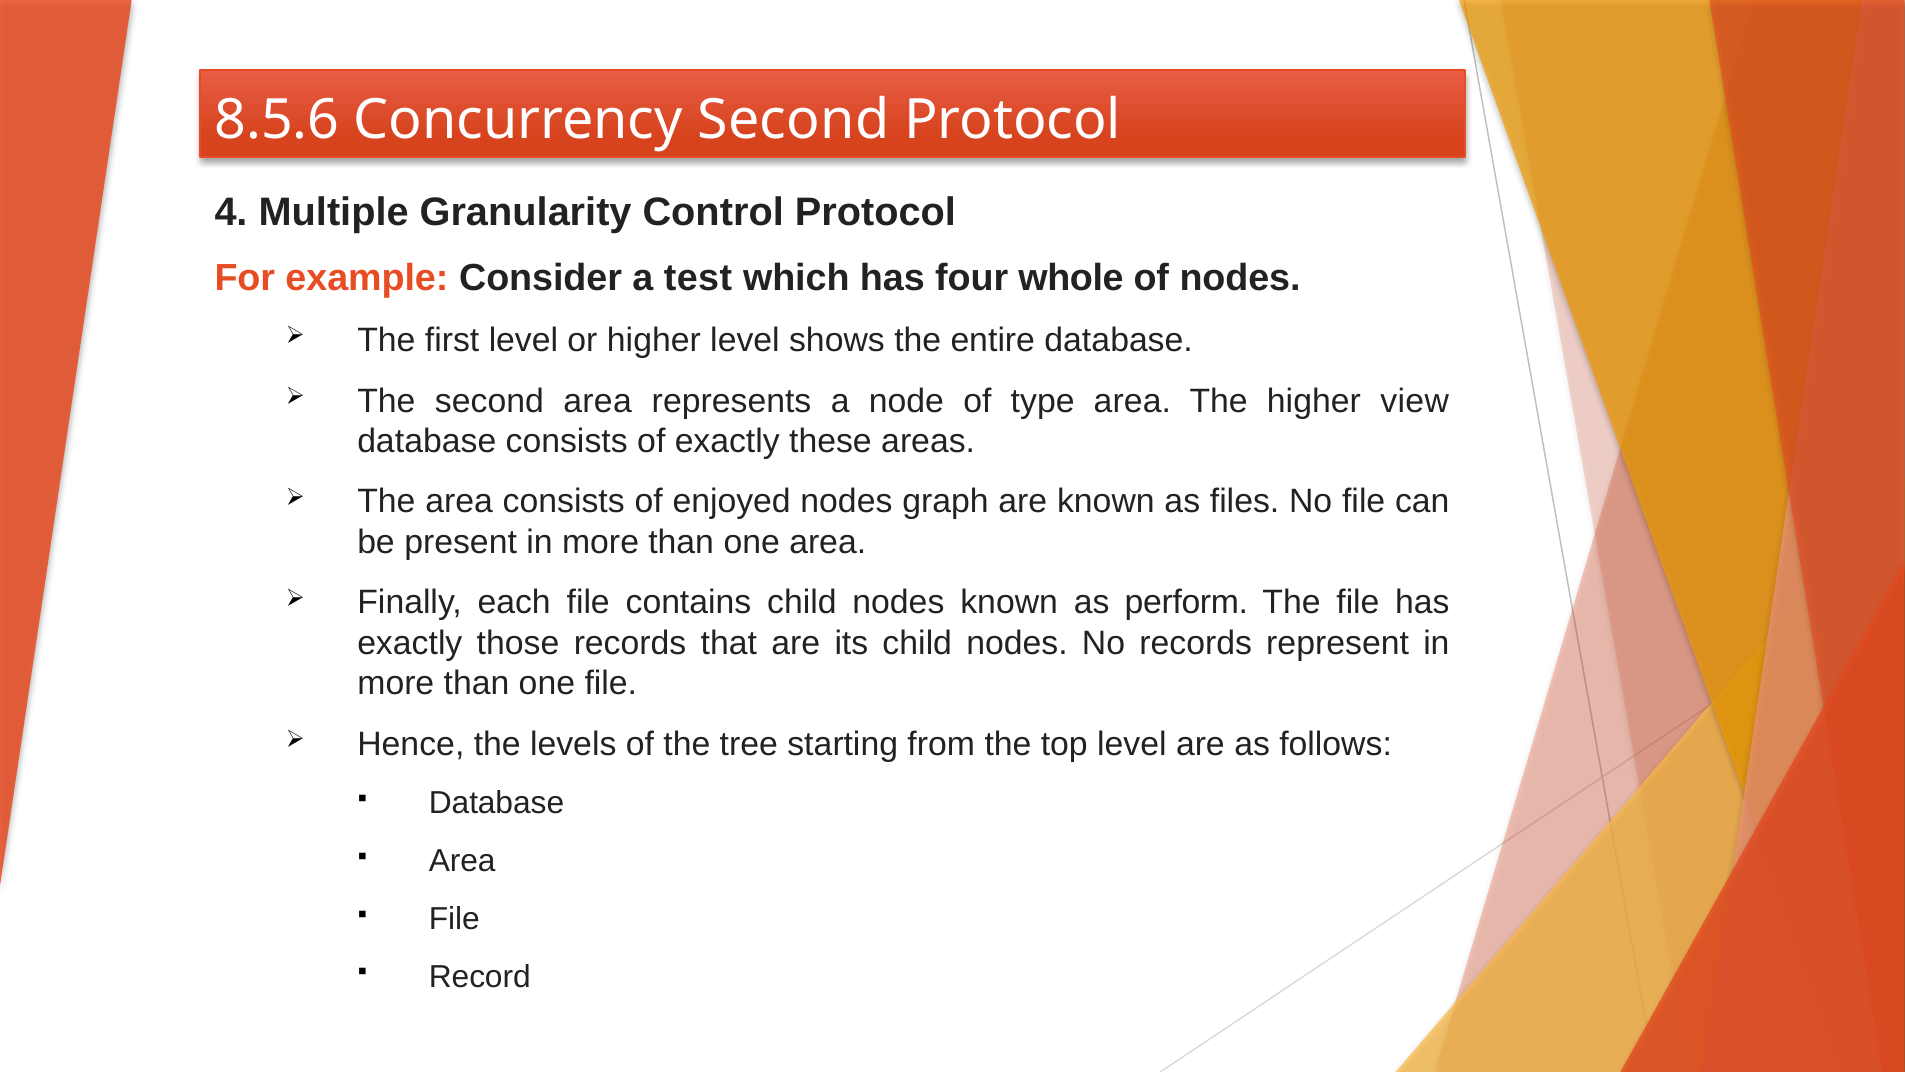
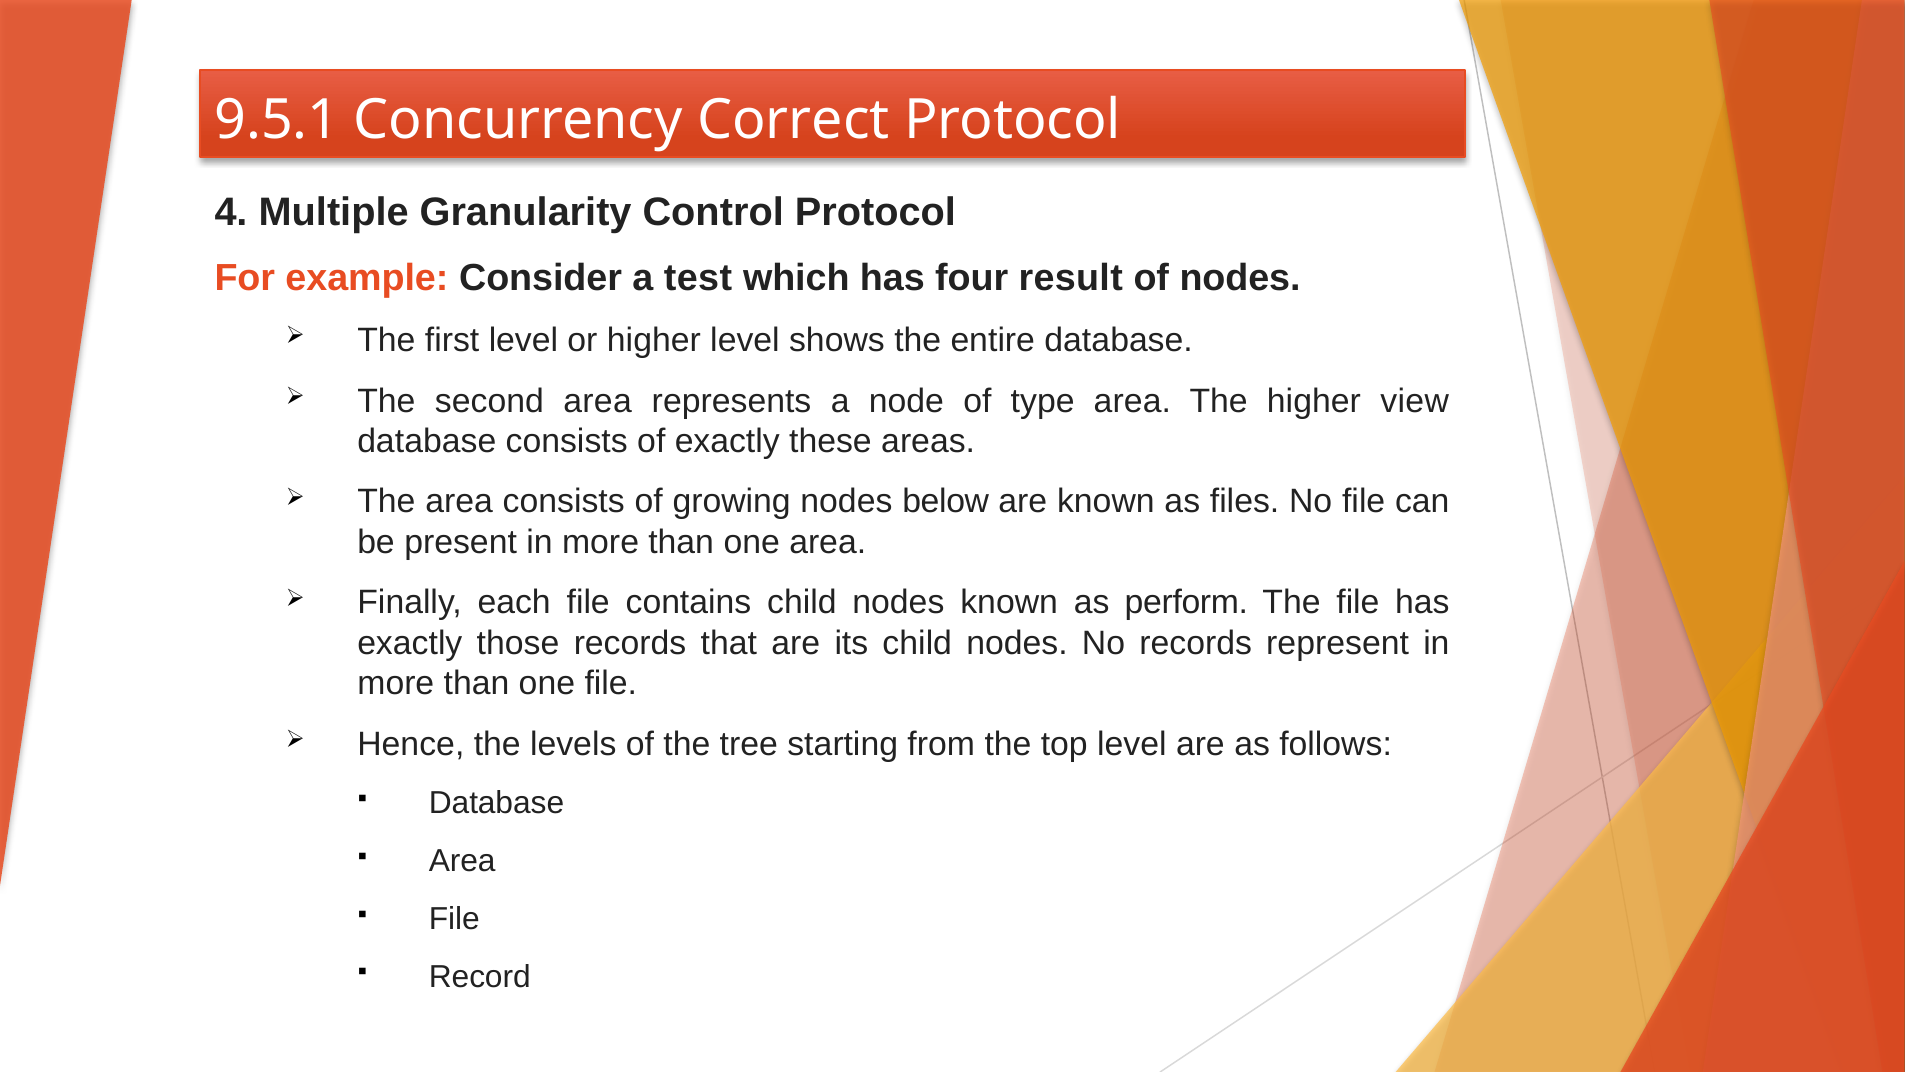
8.5.6: 8.5.6 -> 9.5.1 (277, 120)
Concurrency Second: Second -> Correct (794, 120)
whole: whole -> result (1071, 278)
enjoyed: enjoyed -> growing (732, 502)
graph: graph -> below (946, 502)
